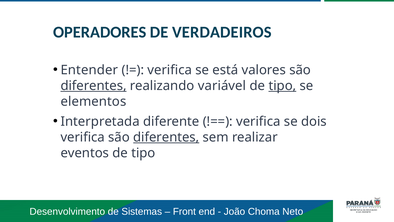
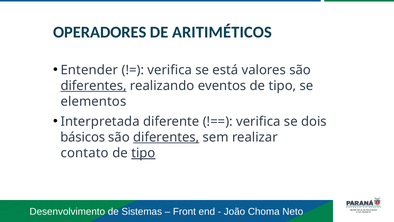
VERDADEIROS: VERDADEIROS -> ARITIMÉTICOS (222, 32)
variável: variável -> eventos (222, 86)
tipo underline: present -> none (282, 86)
verifica: verifica -> básicos (83, 137)
eventos: eventos -> contato (85, 153)
tipo underline: none -> present (143, 153)
